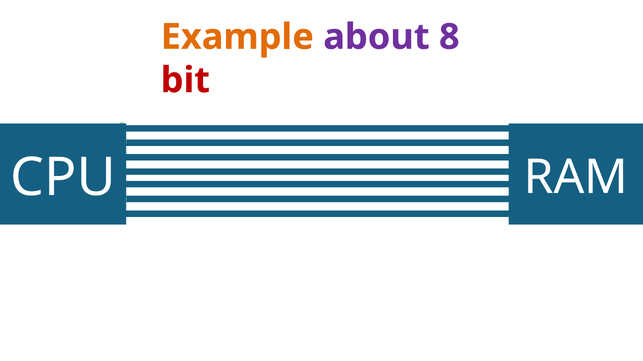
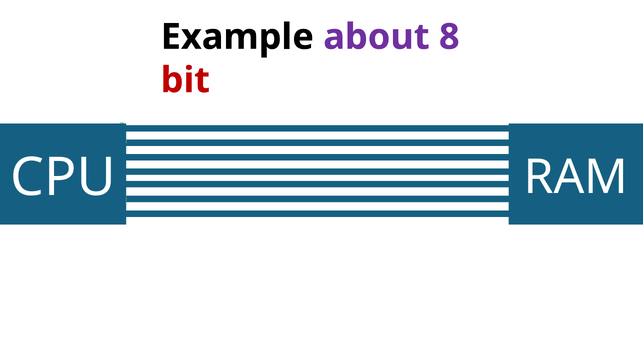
Example colour: orange -> black (237, 37)
